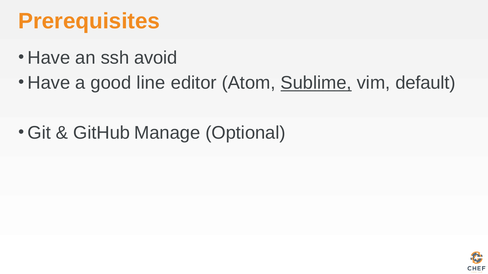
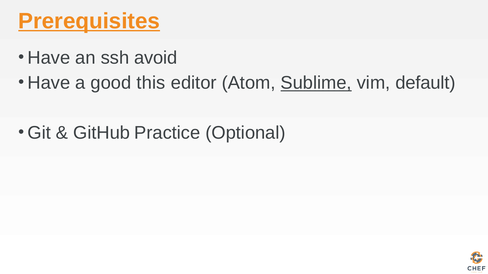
Prerequisites underline: none -> present (89, 21)
line: line -> this (151, 83)
Manage: Manage -> Practice (167, 133)
